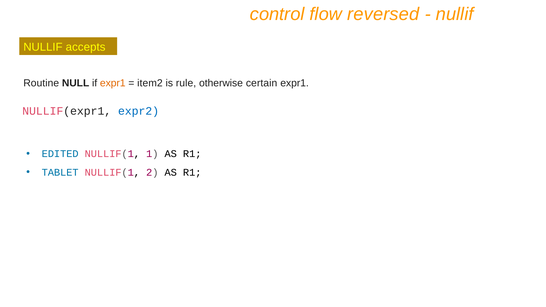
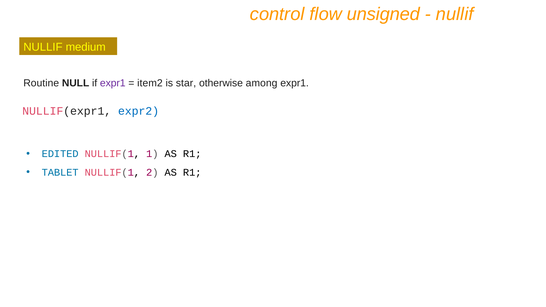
reversed: reversed -> unsigned (383, 14)
accepts: accepts -> medium (86, 47)
expr1 colour: orange -> purple (113, 83)
rule: rule -> star (186, 83)
certain: certain -> among (262, 83)
